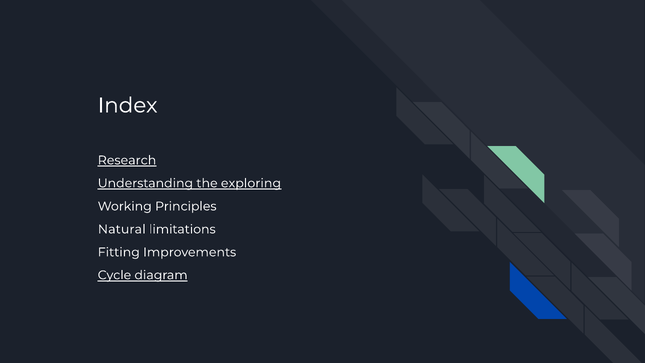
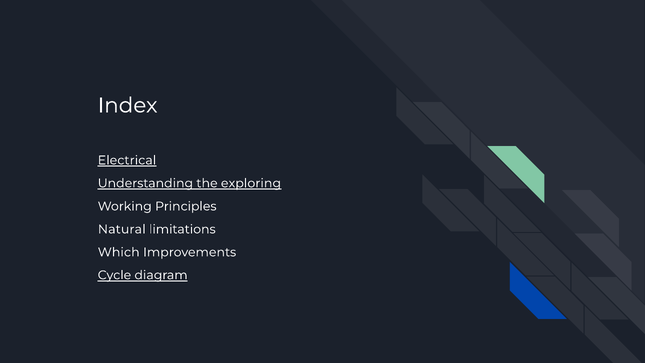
Research: Research -> Electrical (127, 160)
Fitting: Fitting -> Which (119, 252)
